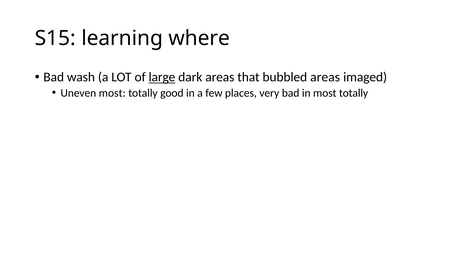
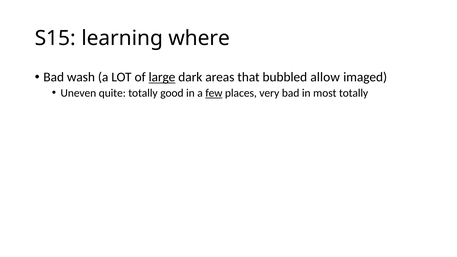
bubbled areas: areas -> allow (325, 77)
Uneven most: most -> quite (112, 93)
few underline: none -> present (214, 93)
